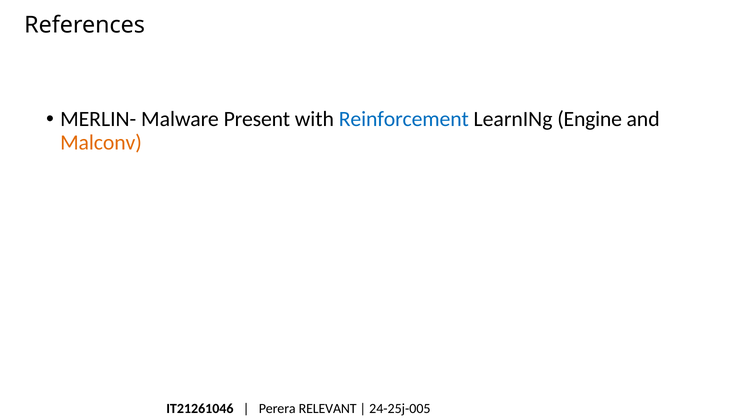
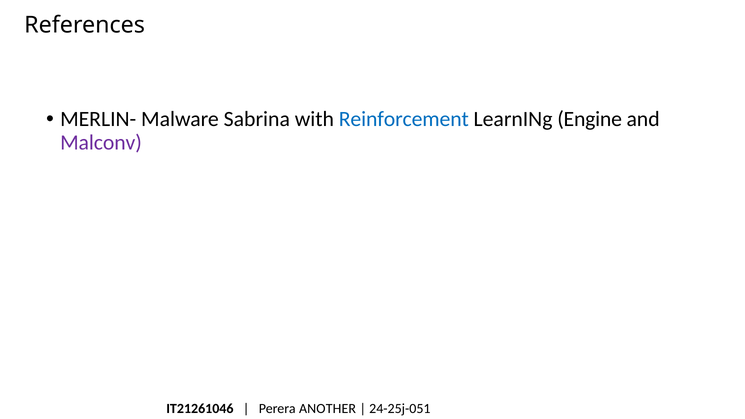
Present: Present -> Sabrina (257, 119)
Malconv colour: orange -> purple (101, 143)
RELEVANT: RELEVANT -> ANOTHER (328, 409)
24-25j-005: 24-25j-005 -> 24-25j-051 (400, 409)
